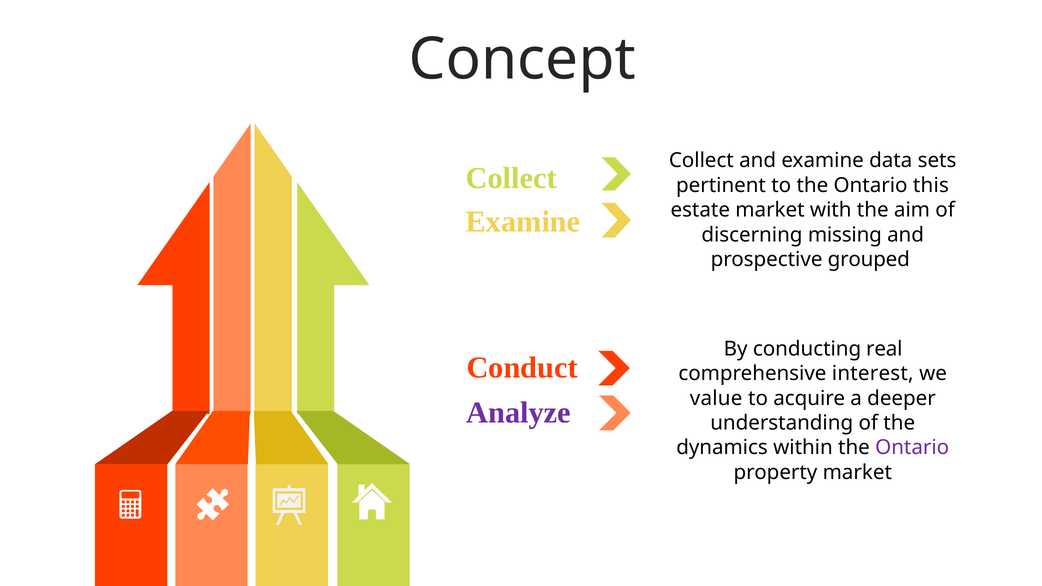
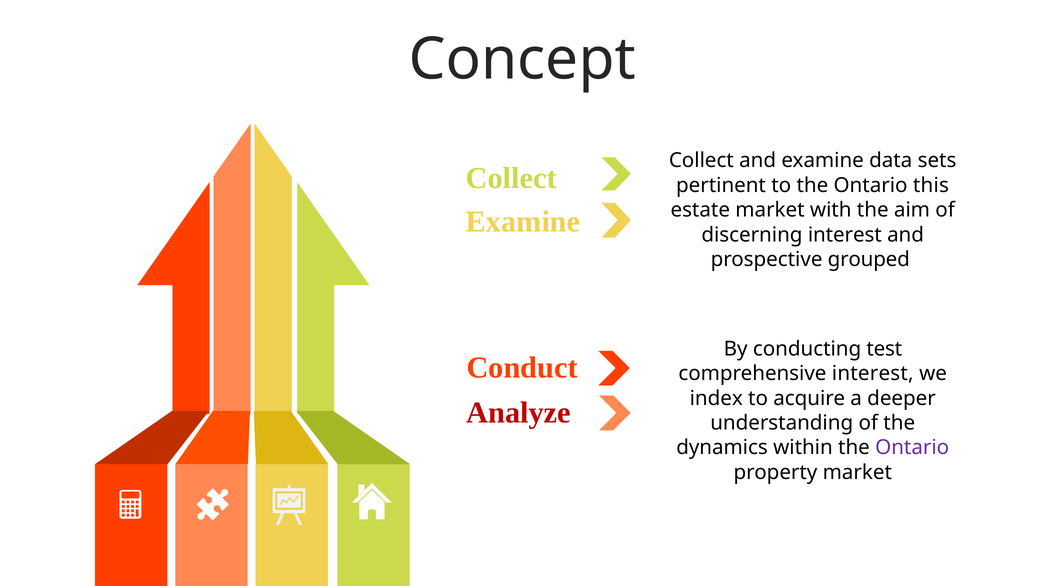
discerning missing: missing -> interest (845, 235)
real: real -> test (884, 349)
value: value -> index (716, 398)
Analyze colour: purple -> red (519, 413)
